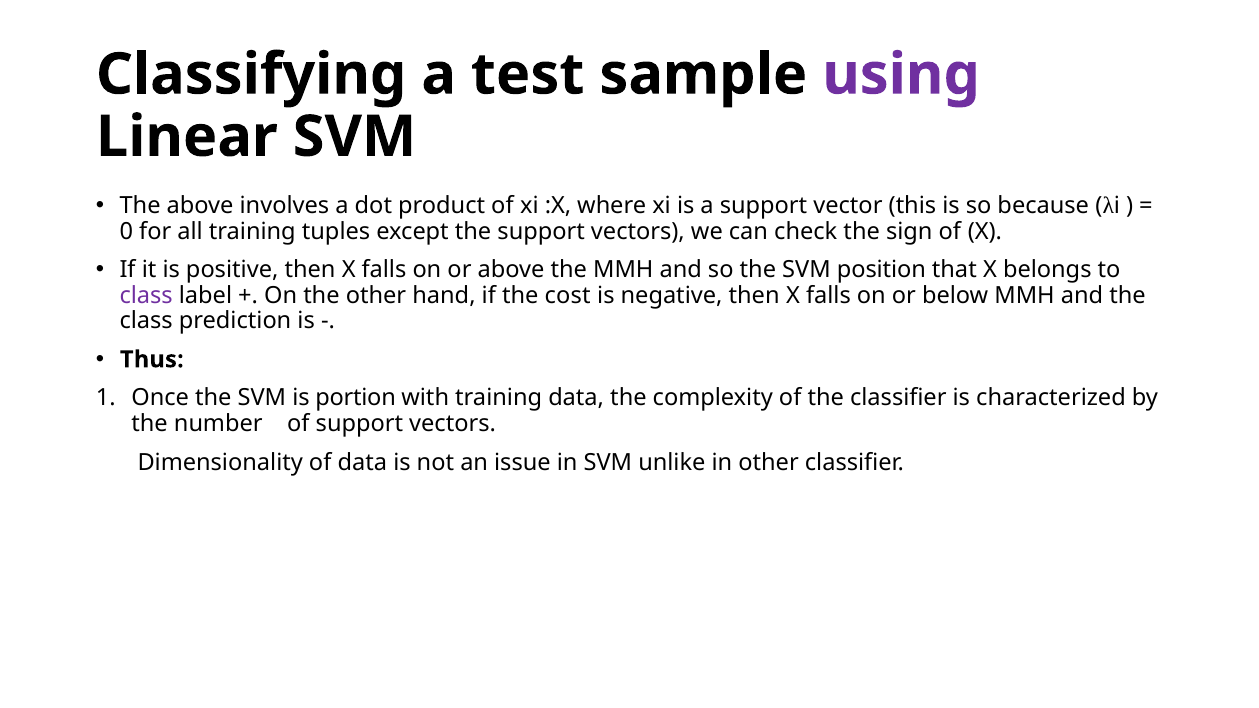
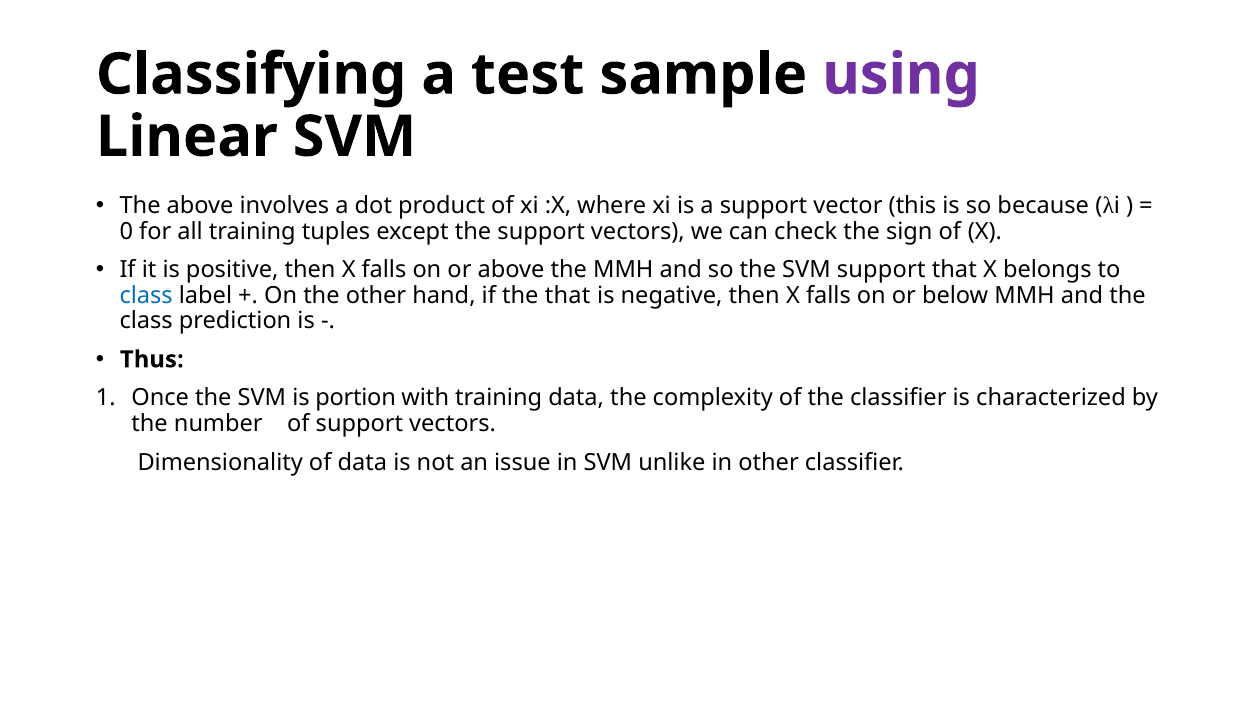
SVM position: position -> support (881, 270)
class colour: purple -> blue (146, 295)
the cost: cost -> that (568, 295)
